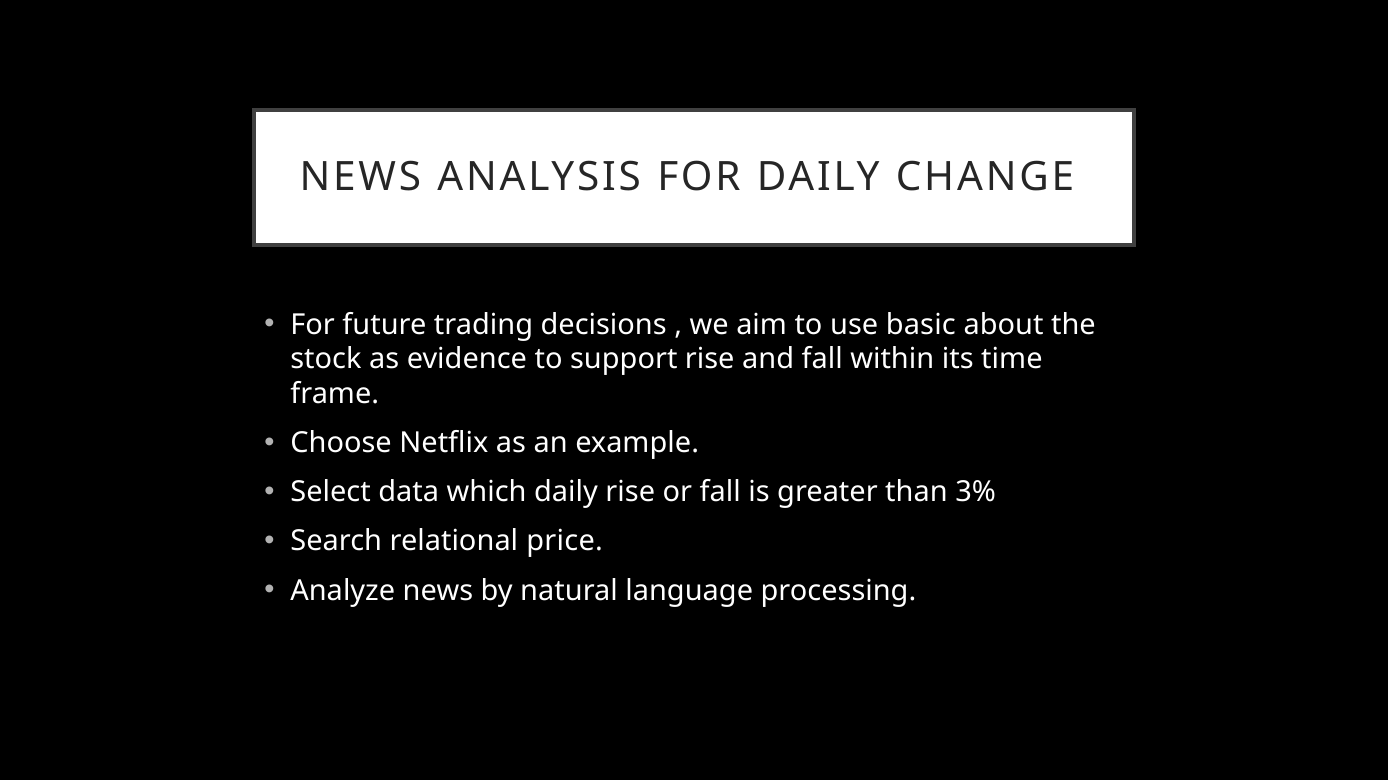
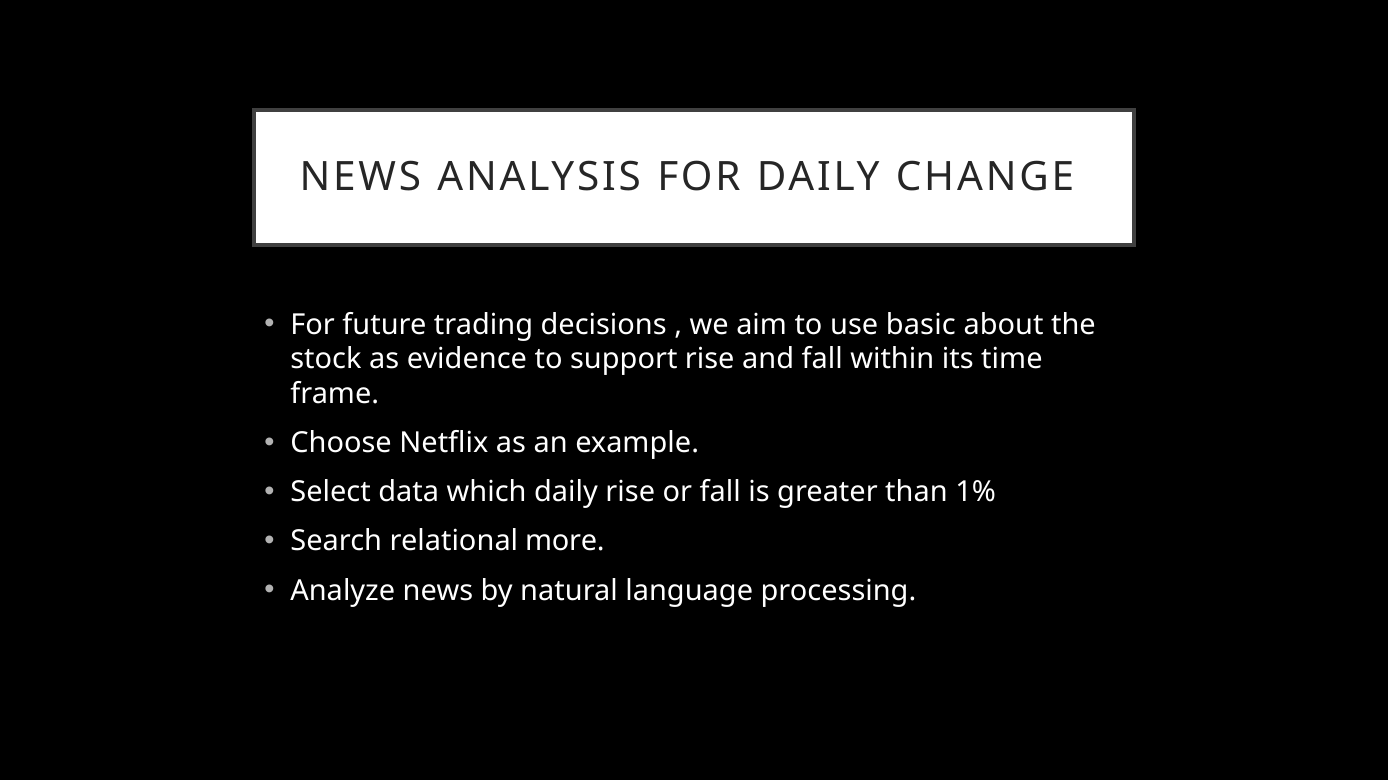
3%: 3% -> 1% (976, 493)
price: price -> more (565, 542)
